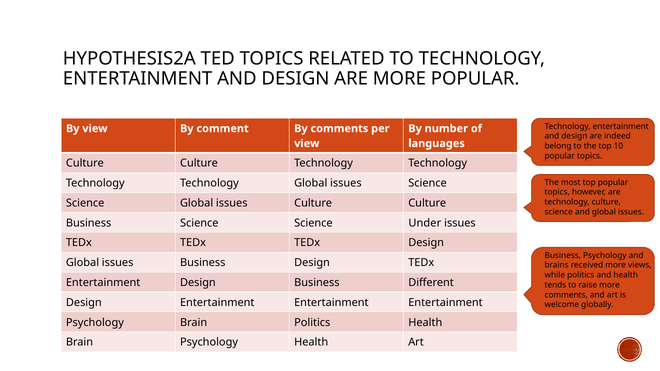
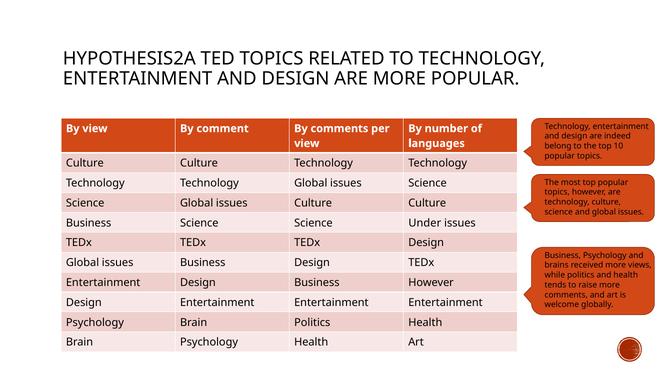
Business Different: Different -> However (431, 283)
